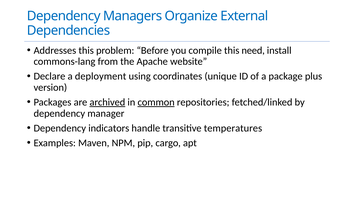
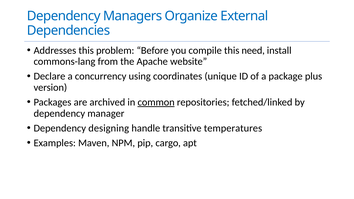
deployment: deployment -> concurrency (101, 76)
archived underline: present -> none (107, 102)
indicators: indicators -> designing (109, 128)
